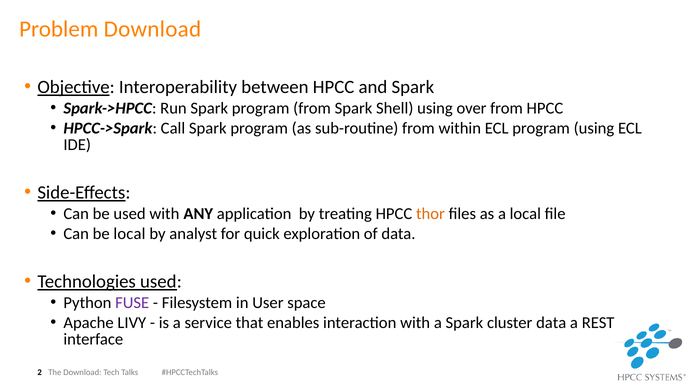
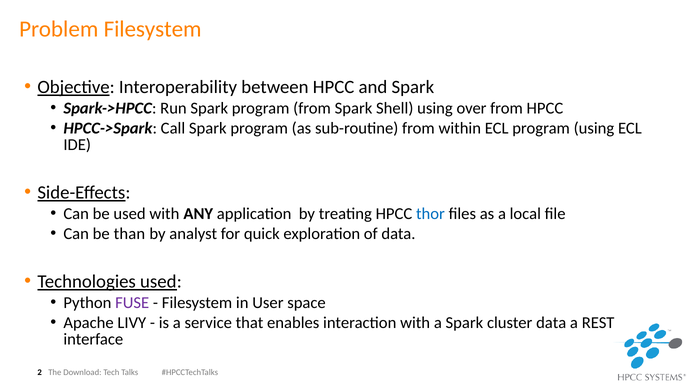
Problem Download: Download -> Filesystem (153, 29)
thor colour: orange -> blue (430, 214)
be local: local -> than (129, 234)
